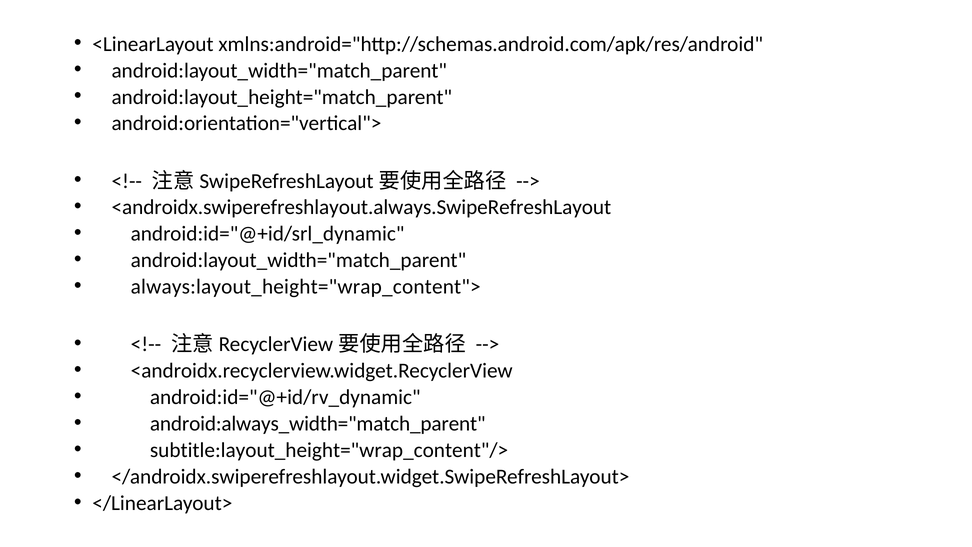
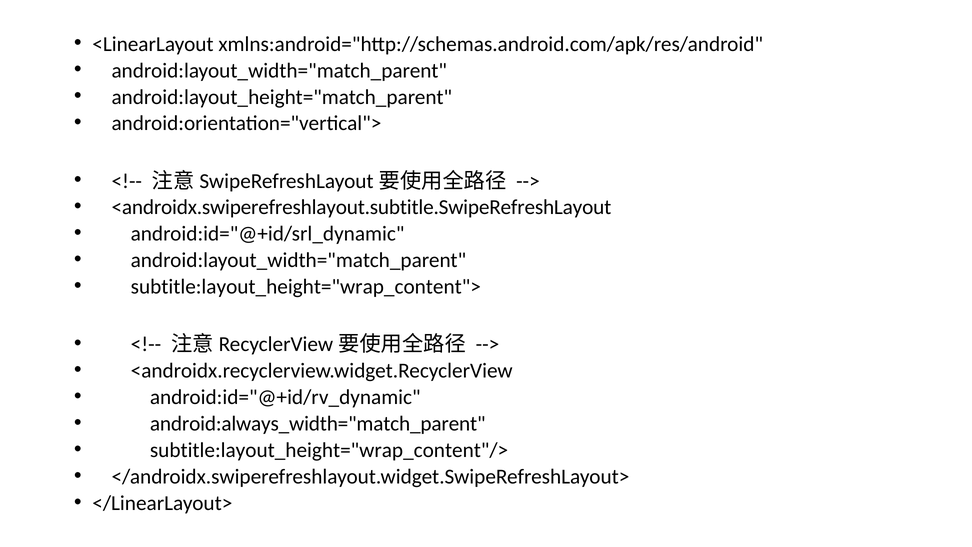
<androidx.swiperefreshlayout.always.SwipeRefreshLayout: <androidx.swiperefreshlayout.always.SwipeRefreshLayout -> <androidx.swiperefreshlayout.subtitle.SwipeRefreshLayout (361, 207)
always:layout_height="wrap_content">: always:layout_height="wrap_content"> -> subtitle:layout_height="wrap_content"> (306, 287)
